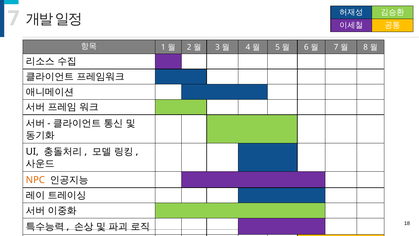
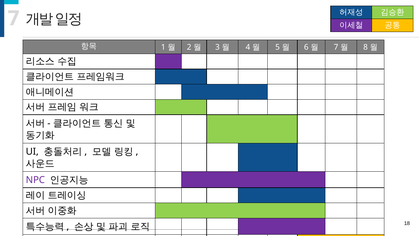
NPC colour: orange -> purple (35, 180)
